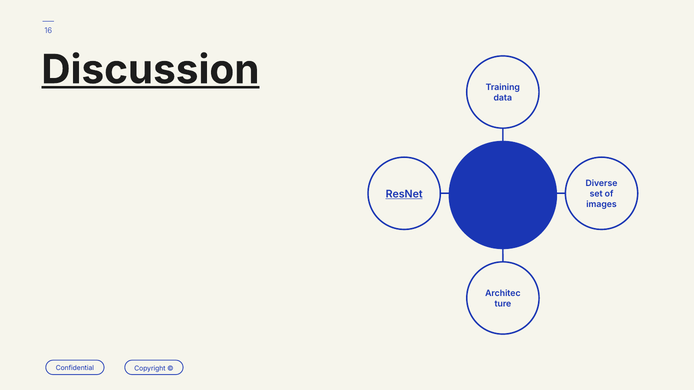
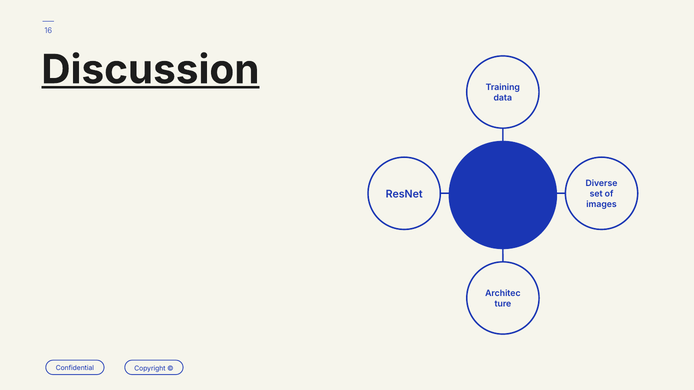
ResNet underline: present -> none (404, 194)
